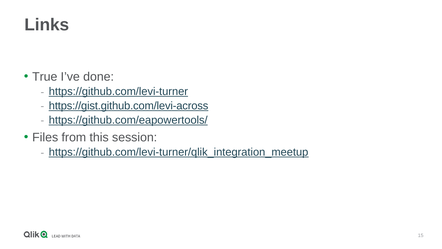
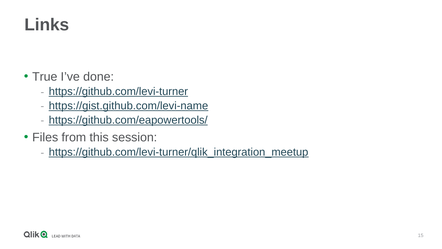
https://gist.github.com/levi-across: https://gist.github.com/levi-across -> https://gist.github.com/levi-name (129, 106)
